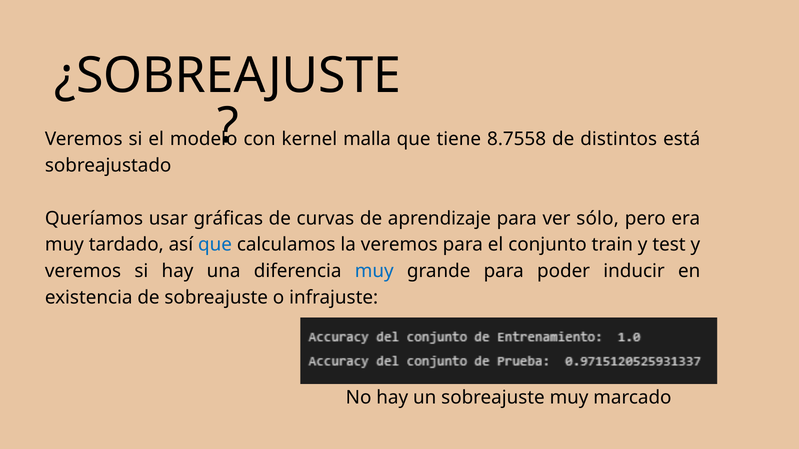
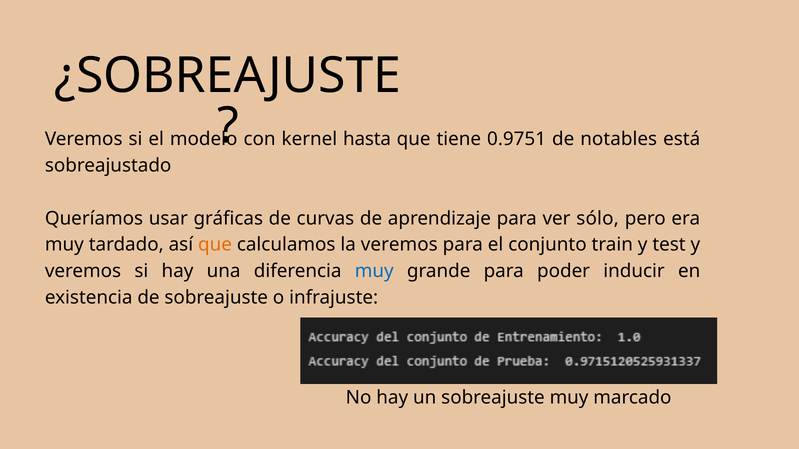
malla: malla -> hasta (367, 139)
8.7558: 8.7558 -> 0.9751 (517, 139)
distintos: distintos -> notables (619, 139)
que colour: blue -> orange (215, 245)
